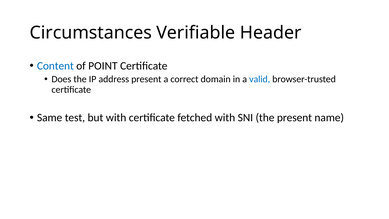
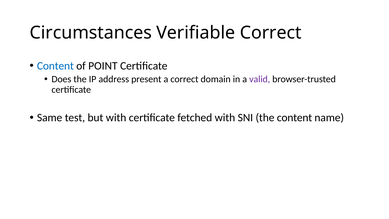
Verifiable Header: Header -> Correct (271, 33)
valid colour: blue -> purple (260, 79)
the present: present -> content (294, 118)
